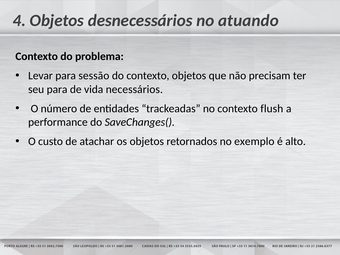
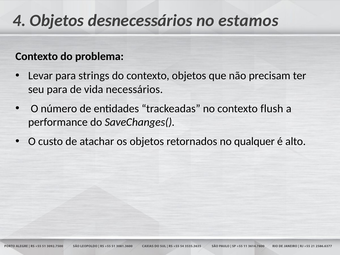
atuando: atuando -> estamos (248, 20)
sessão: sessão -> strings (94, 76)
exemplo: exemplo -> qualquer (254, 141)
